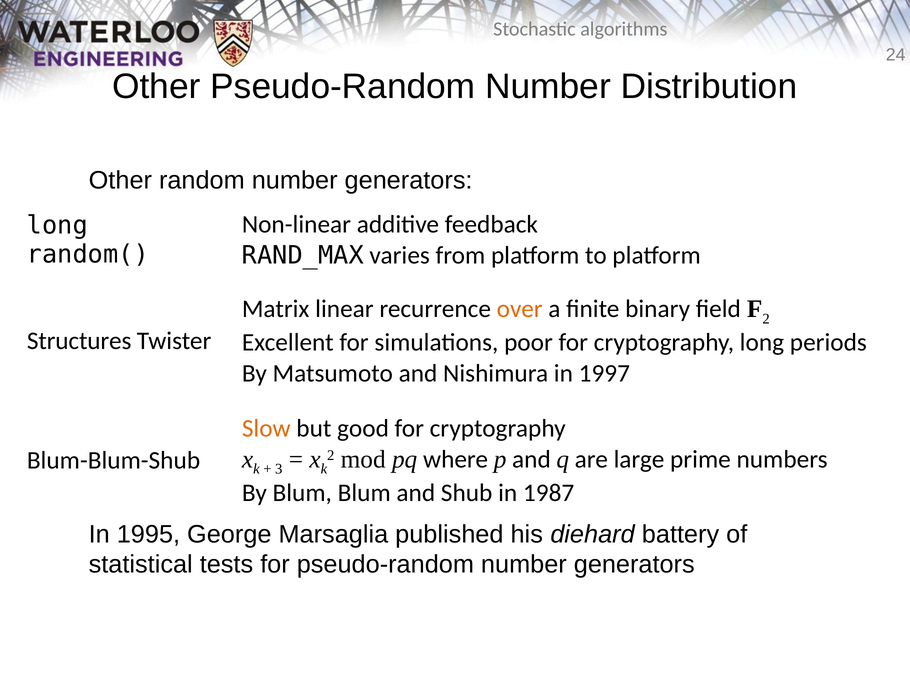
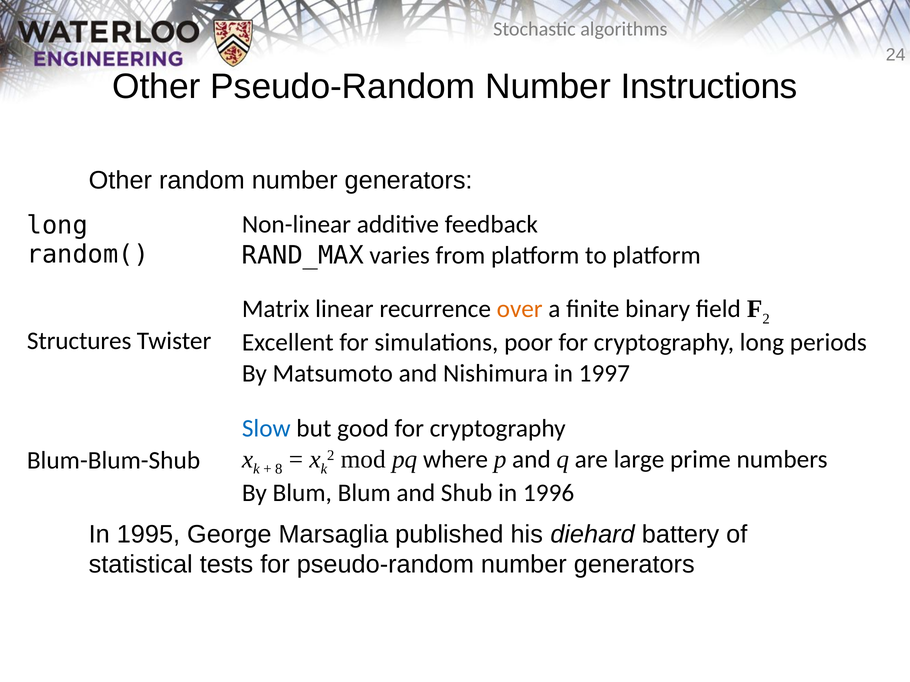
Distribution: Distribution -> Instructions (709, 87)
Slow colour: orange -> blue (266, 429)
3: 3 -> 8 (279, 469)
1987: 1987 -> 1996 (549, 493)
